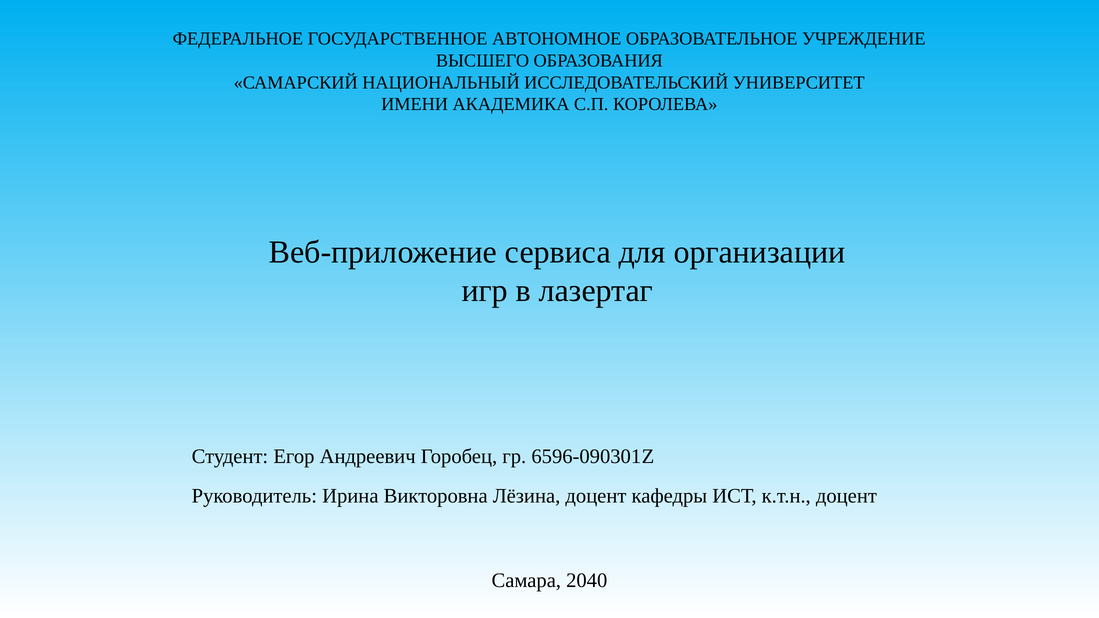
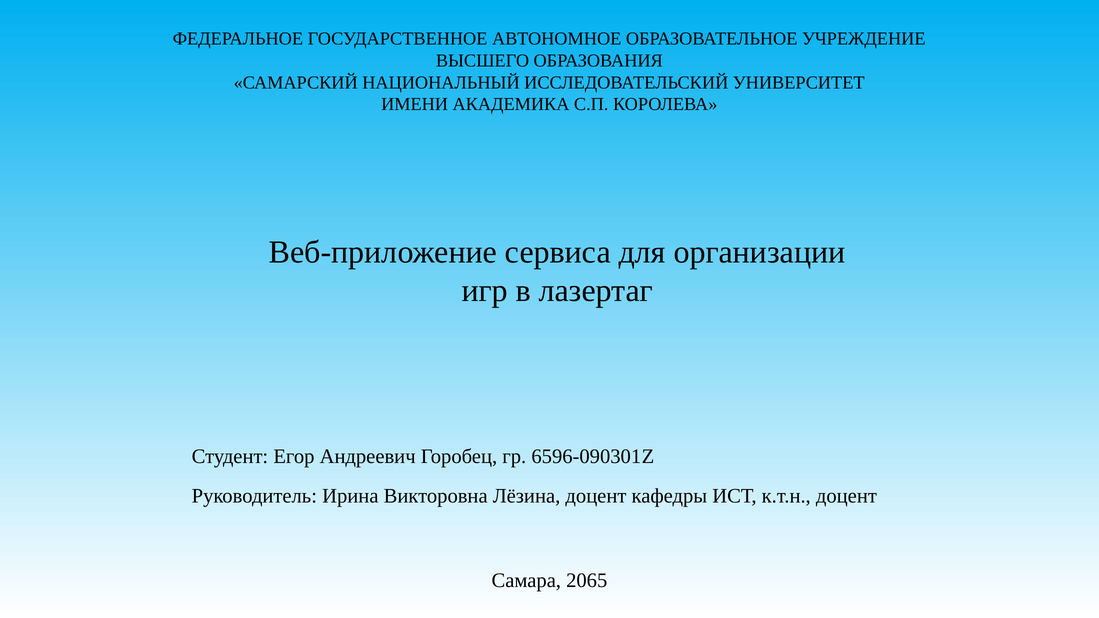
2040: 2040 -> 2065 (587, 580)
